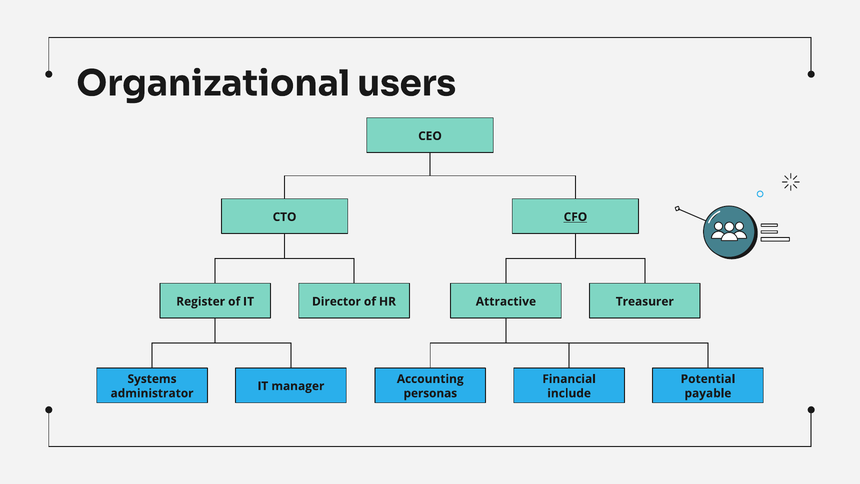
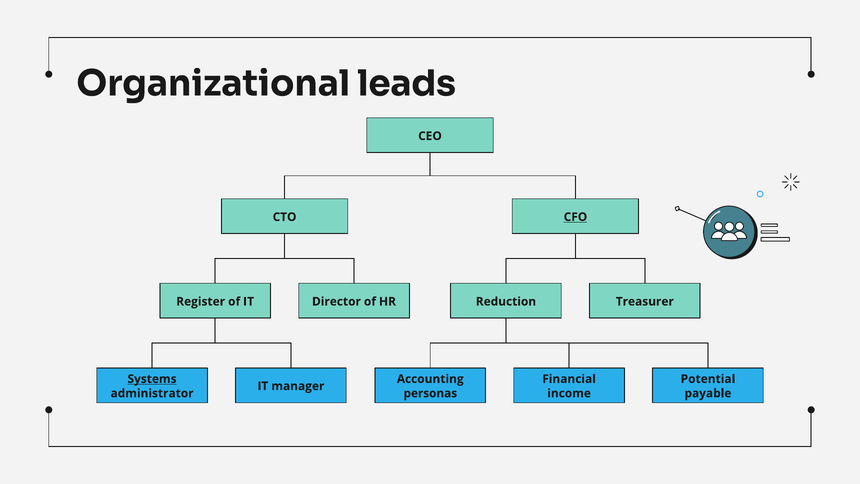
users: users -> leads (407, 84)
Attractive: Attractive -> Reduction (506, 301)
Systems underline: none -> present (152, 379)
include: include -> income (569, 393)
